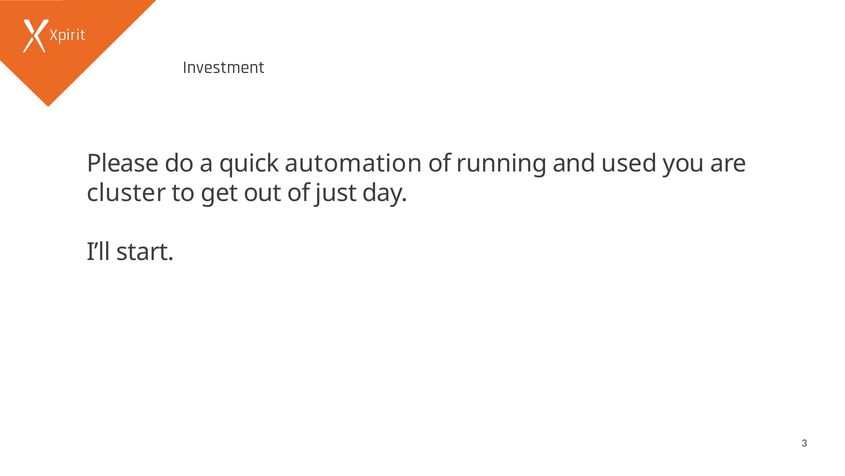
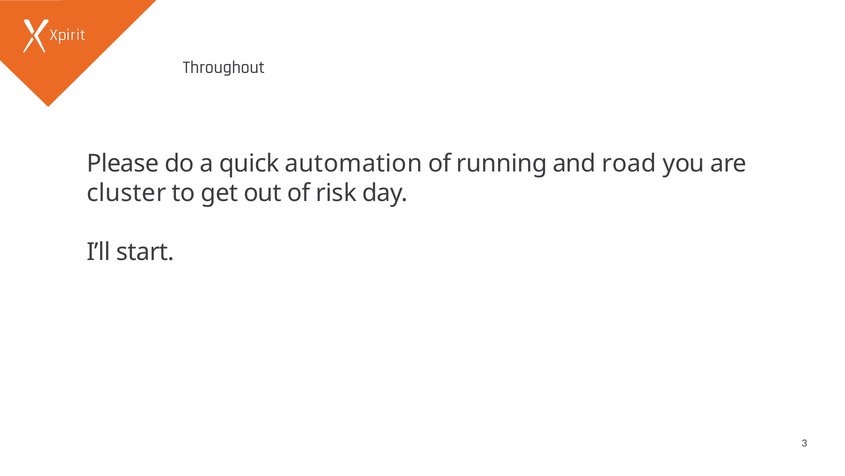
Investment: Investment -> Throughout (224, 67)
used: used -> road (629, 163)
just: just -> risk (336, 193)
